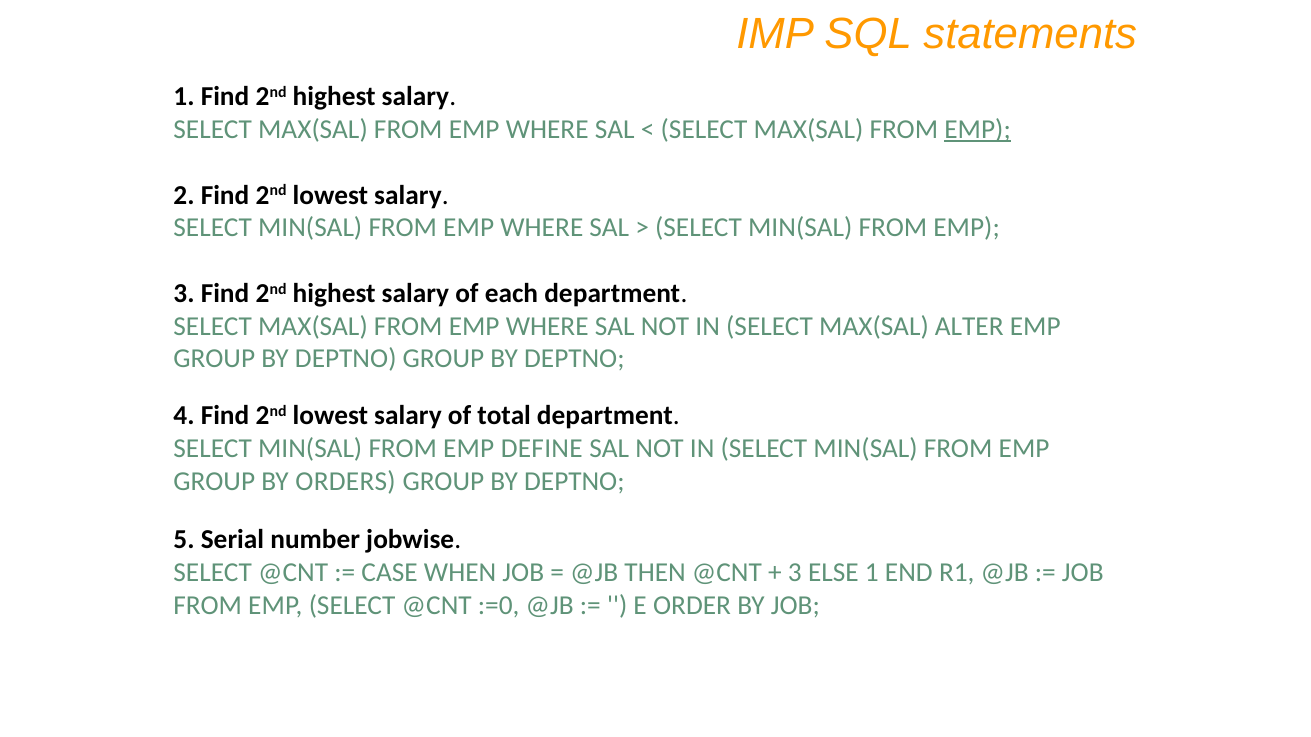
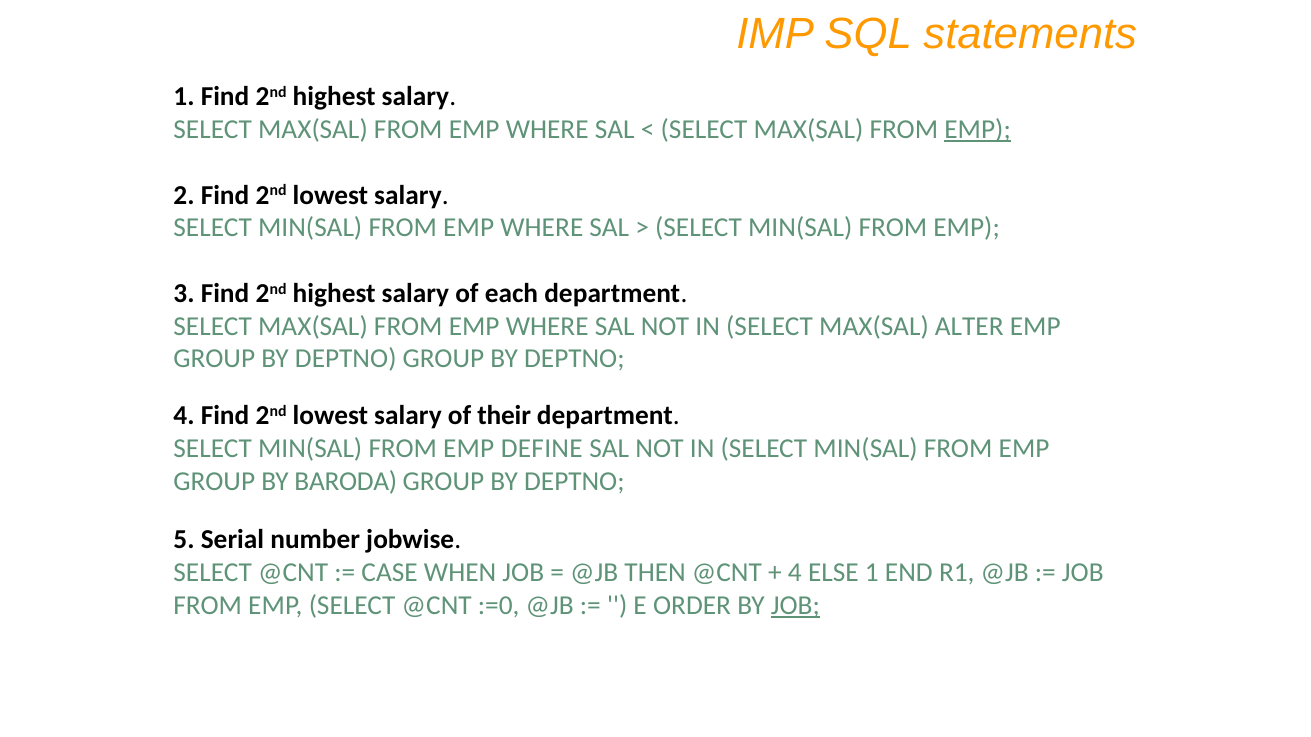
total: total -> their (504, 416)
ORDERS: ORDERS -> BARODA (346, 482)
3: 3 -> 4 (795, 573)
JOB underline: none -> present (795, 606)
